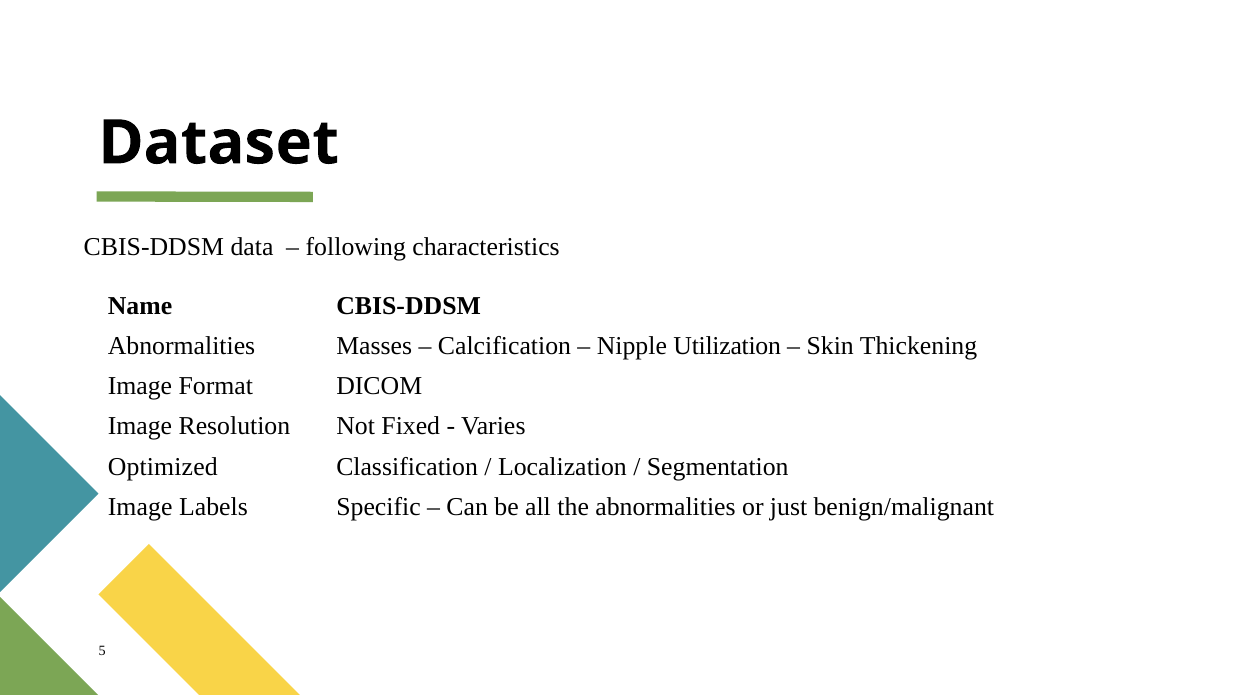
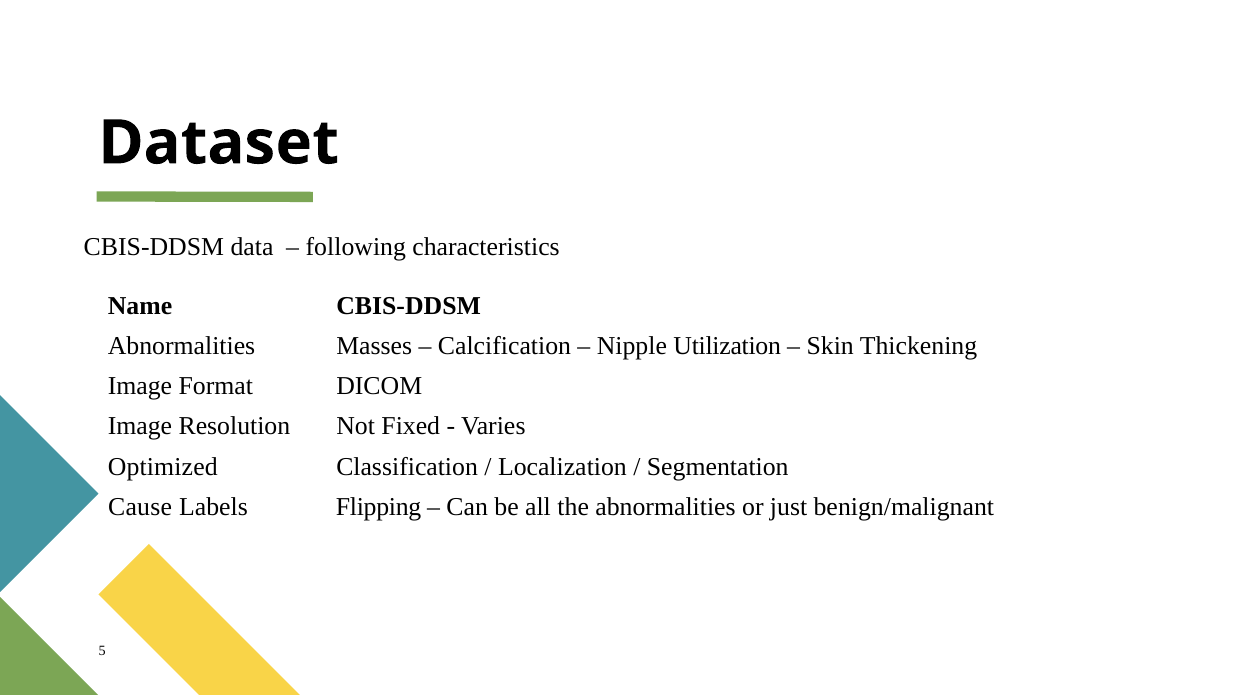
Image: Image -> Cause (140, 507)
Specific: Specific -> Flipping (379, 507)
